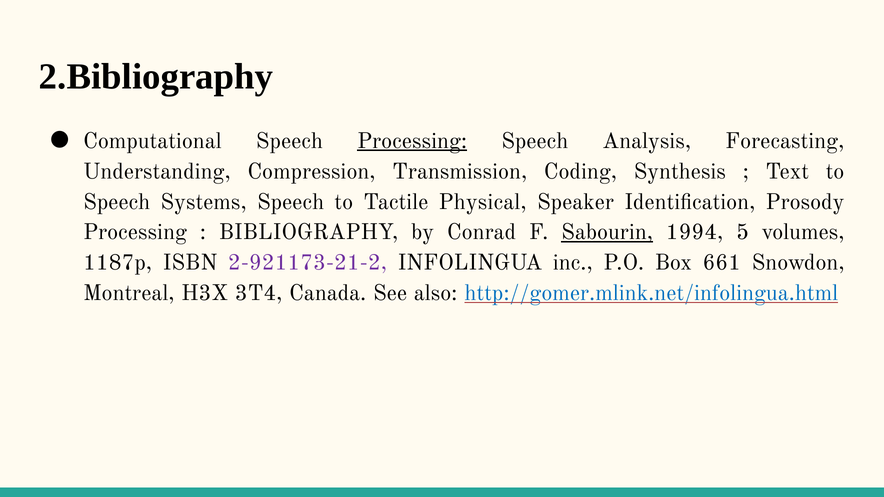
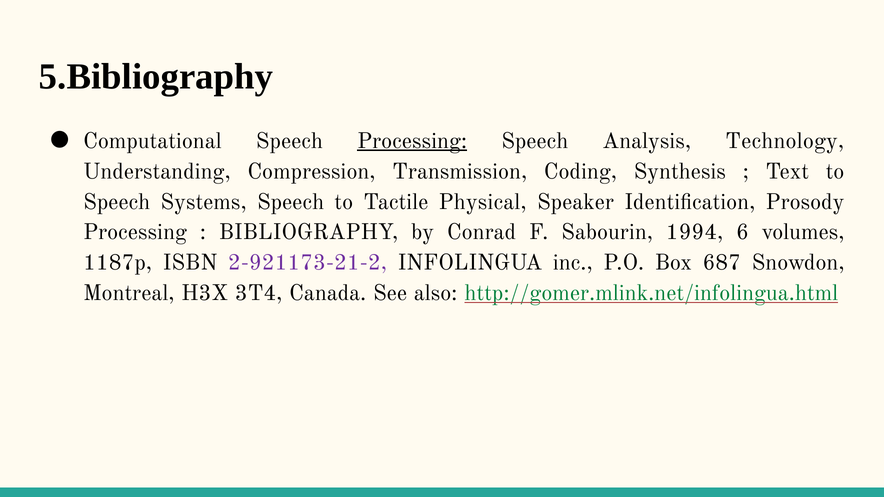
2.Bibliography: 2.Bibliography -> 5.Bibliography (156, 77)
Forecasting: Forecasting -> Technology (785, 141)
Sabourin underline: present -> none (607, 232)
5: 5 -> 6 (743, 232)
661: 661 -> 687 (722, 263)
http://gomer.mlink.net/infolingua.html colour: blue -> green (651, 293)
